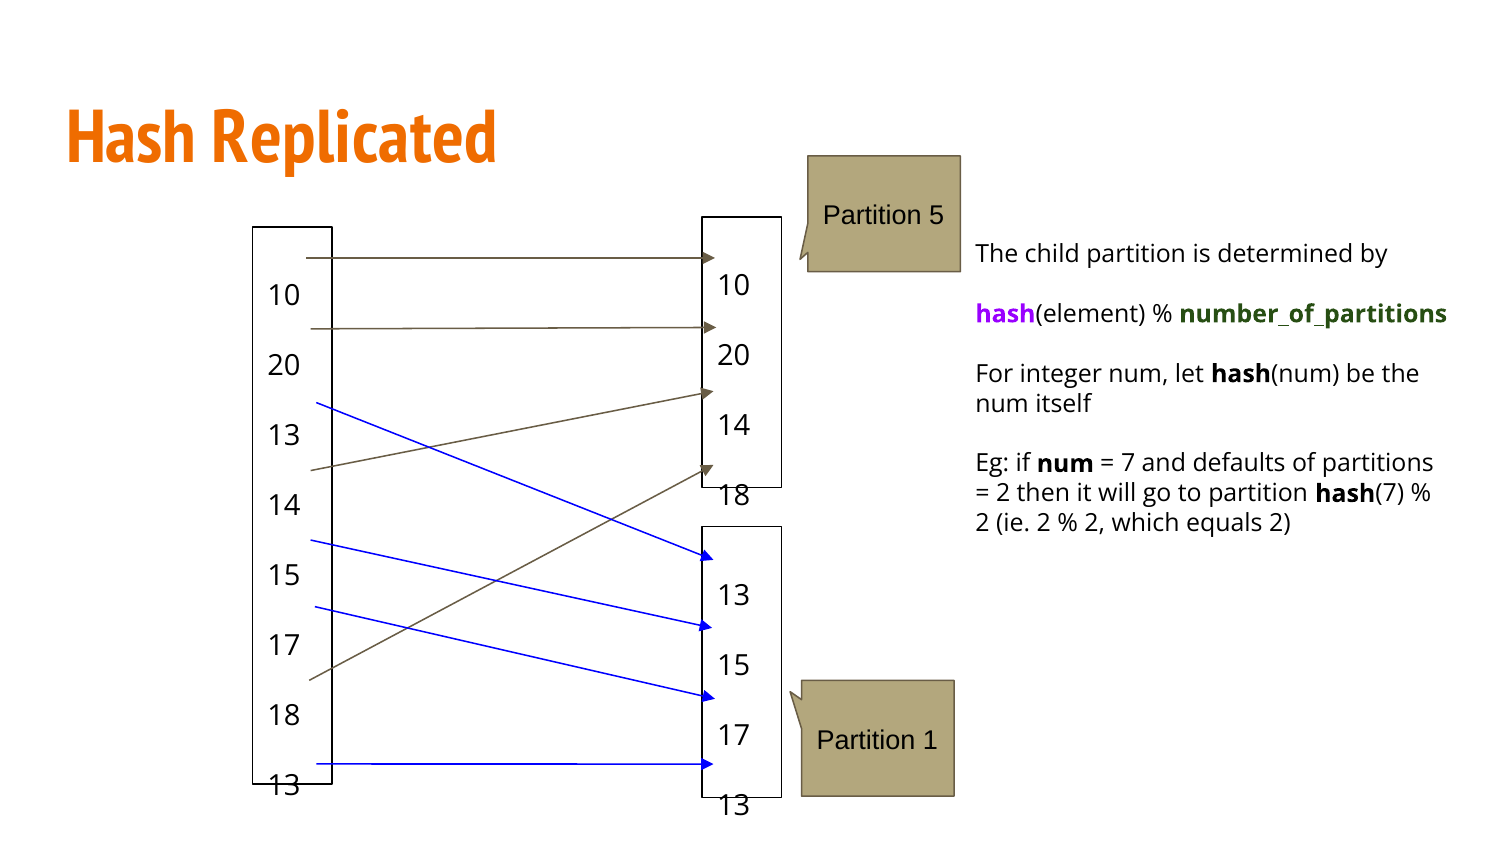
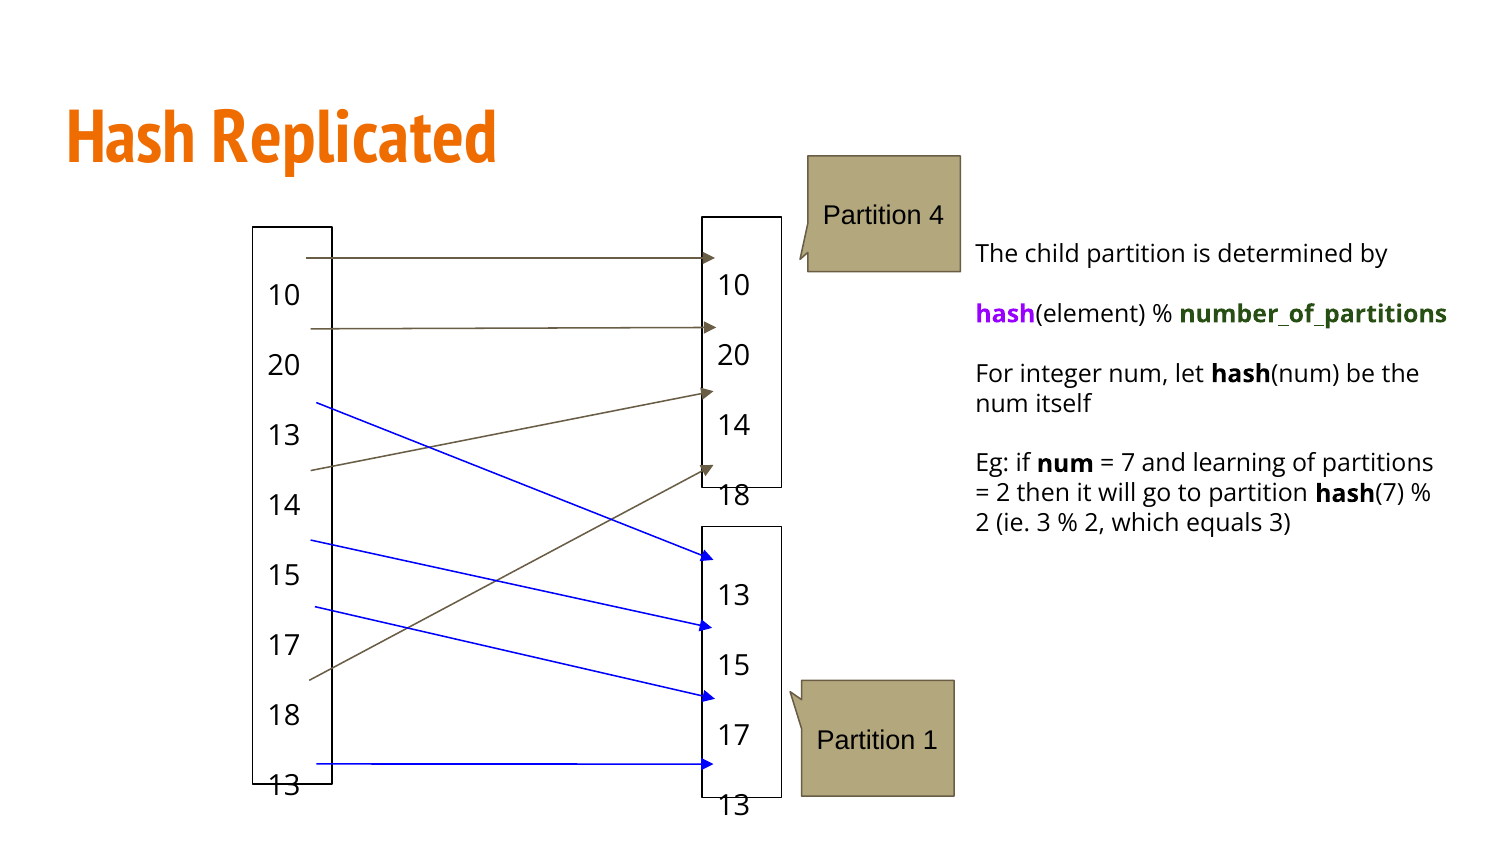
5: 5 -> 4 (937, 216)
defaults: defaults -> learning (1239, 464)
ie 2: 2 -> 3 (1044, 524)
equals 2: 2 -> 3 (1280, 524)
